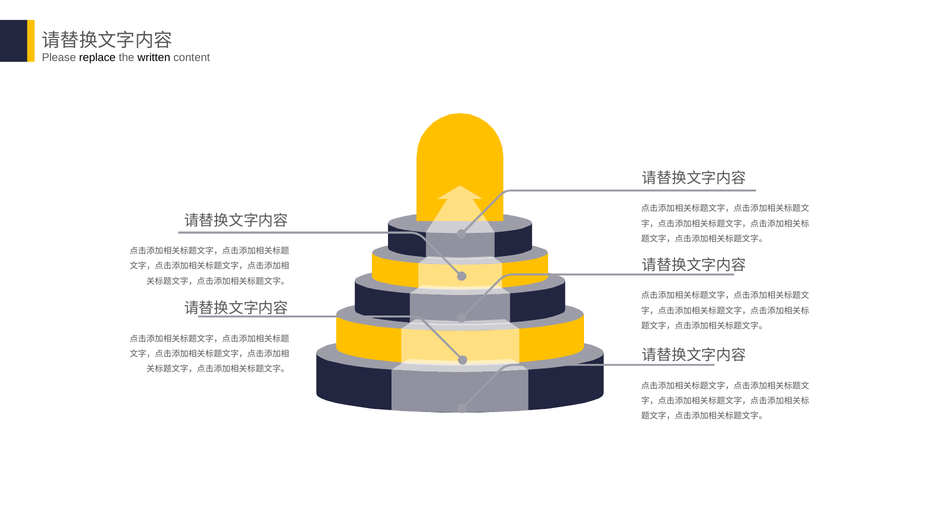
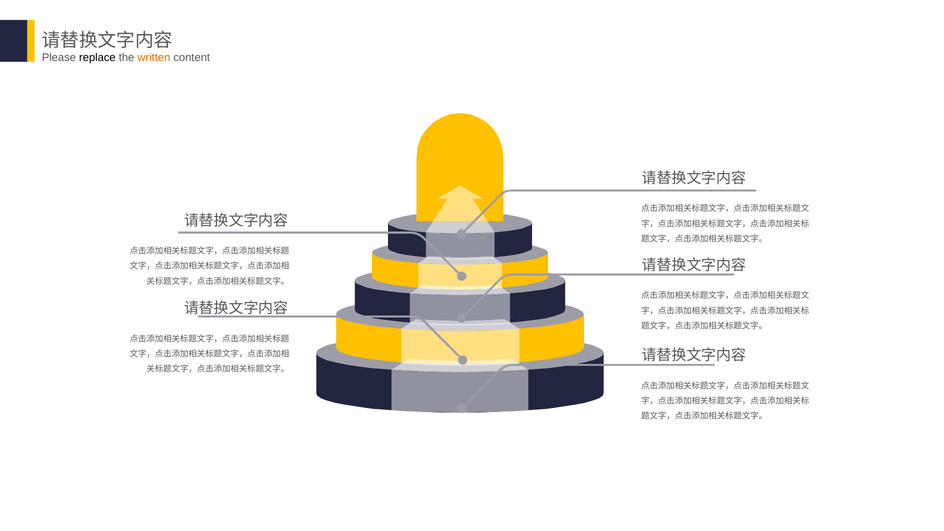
written colour: black -> orange (154, 57)
